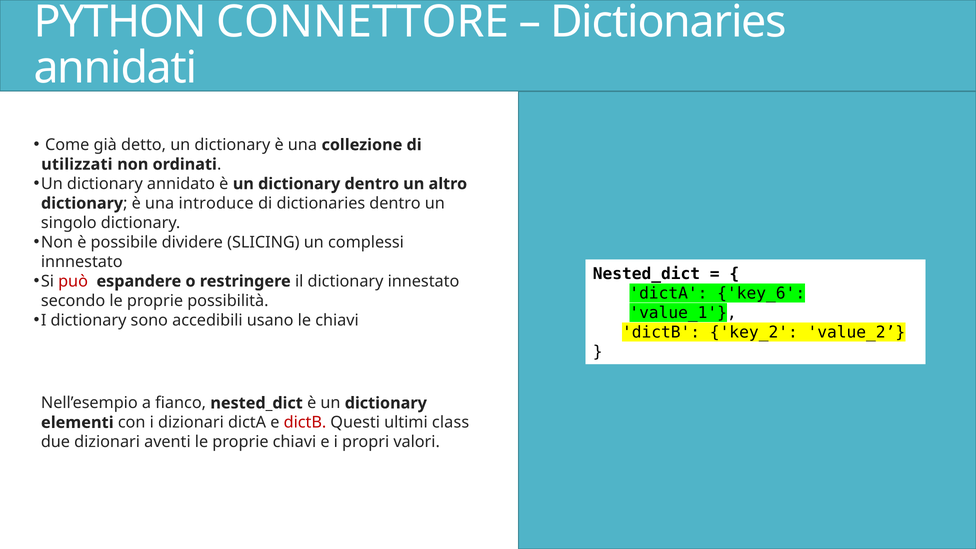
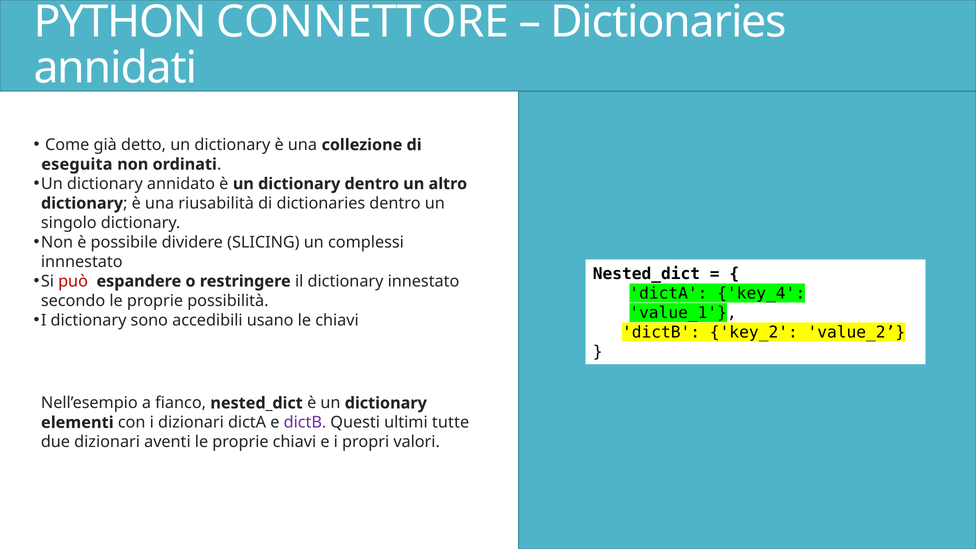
utilizzati: utilizzati -> eseguita (77, 164)
introduce: introduce -> riusabilità (216, 203)
key_6: key_6 -> key_4 (761, 293)
dictB colour: red -> purple (305, 423)
class: class -> tutte (451, 423)
